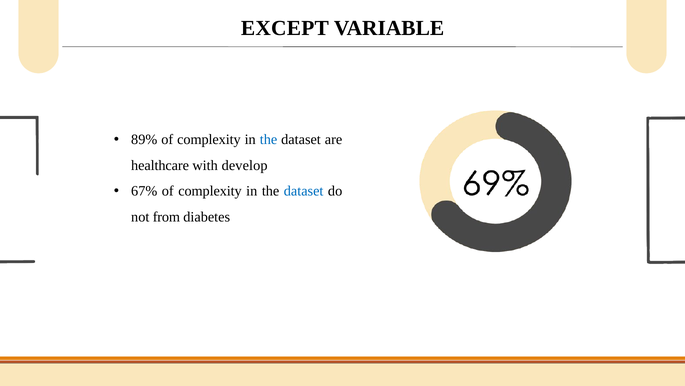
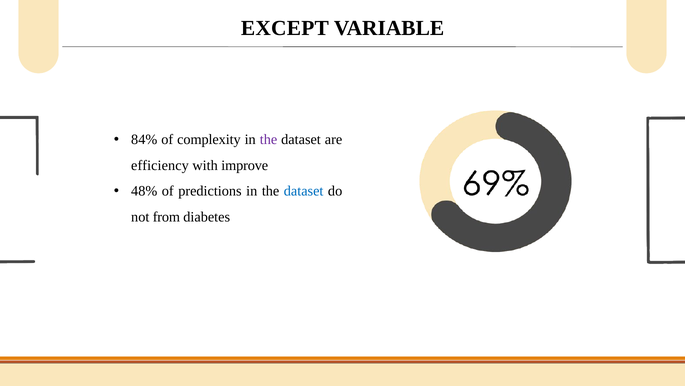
89%: 89% -> 84% (144, 139)
the colour: blue -> purple (269, 139)
healthcare: healthcare -> efficiency (160, 165)
develop: develop -> improve (245, 165)
67%: 67% -> 48% (144, 191)
complexity: complexity -> predictions (210, 191)
